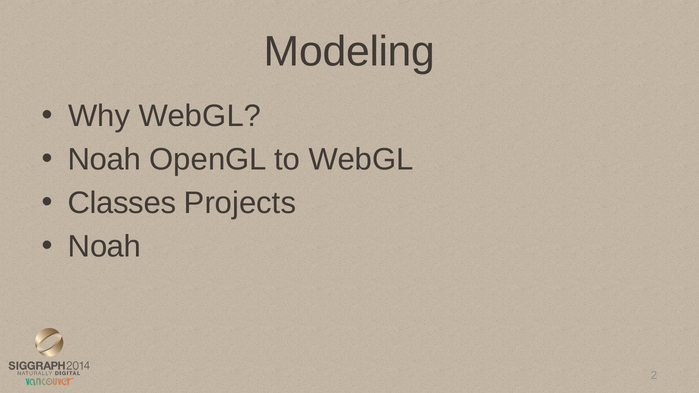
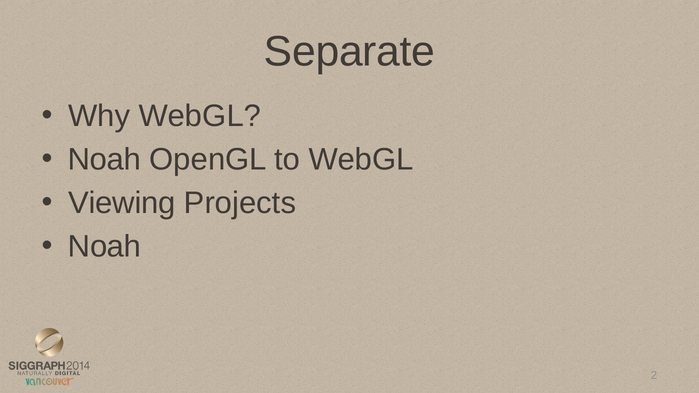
Modeling: Modeling -> Separate (350, 51)
Classes: Classes -> Viewing (122, 203)
